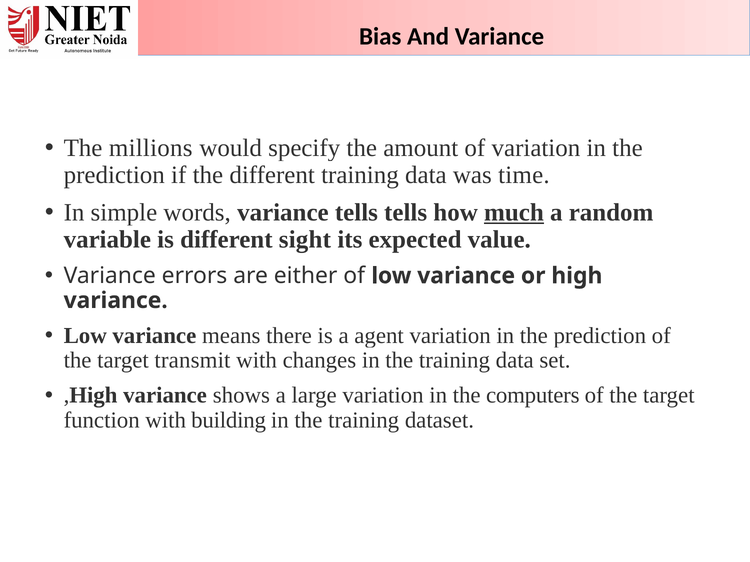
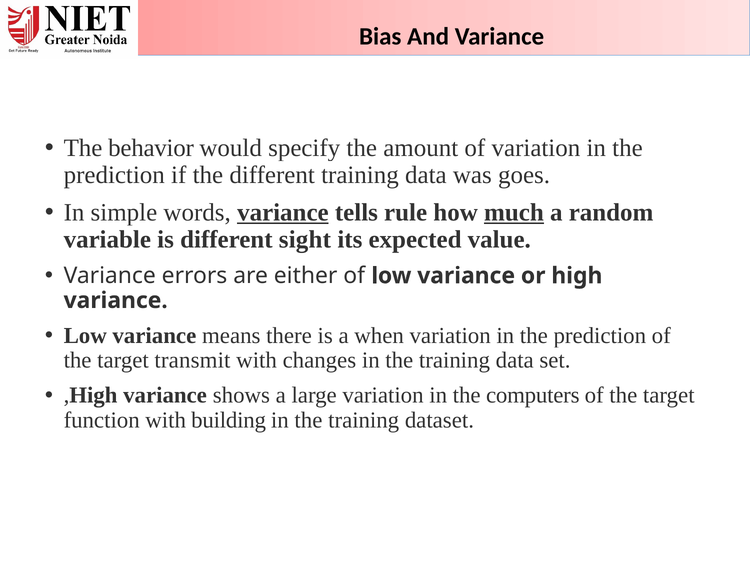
millions: millions -> behavior (151, 148)
time: time -> goes (524, 175)
variance underline: none -> present (283, 213)
tells tells: tells -> rule (406, 213)
agent: agent -> when (379, 336)
